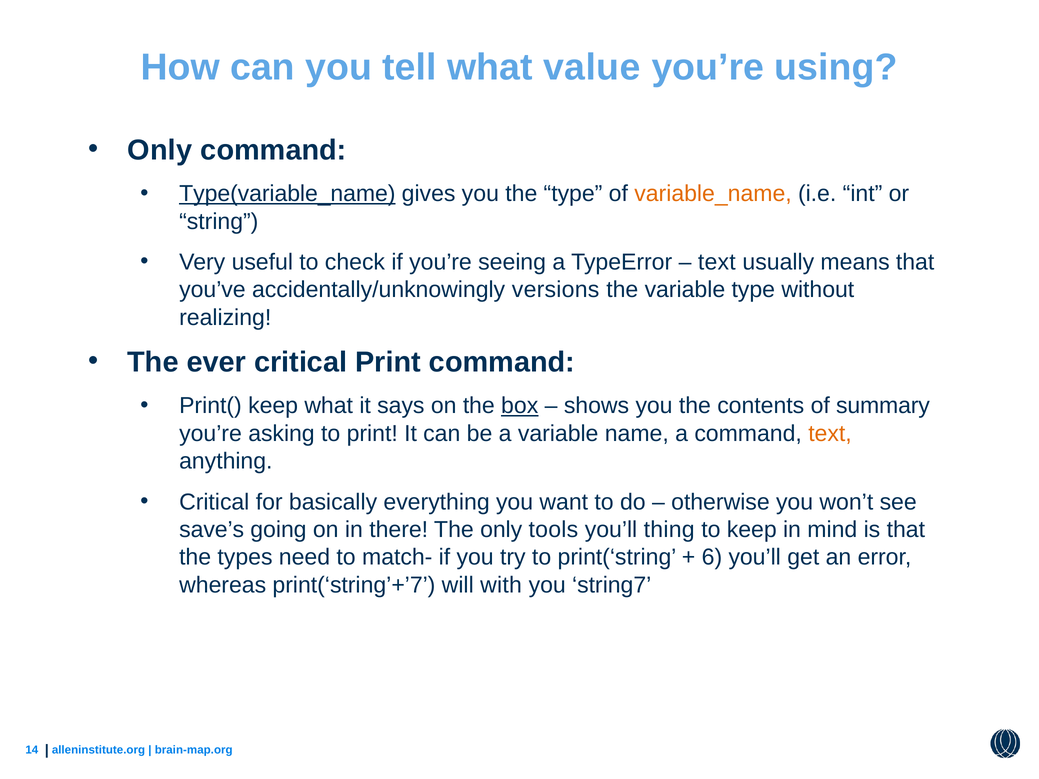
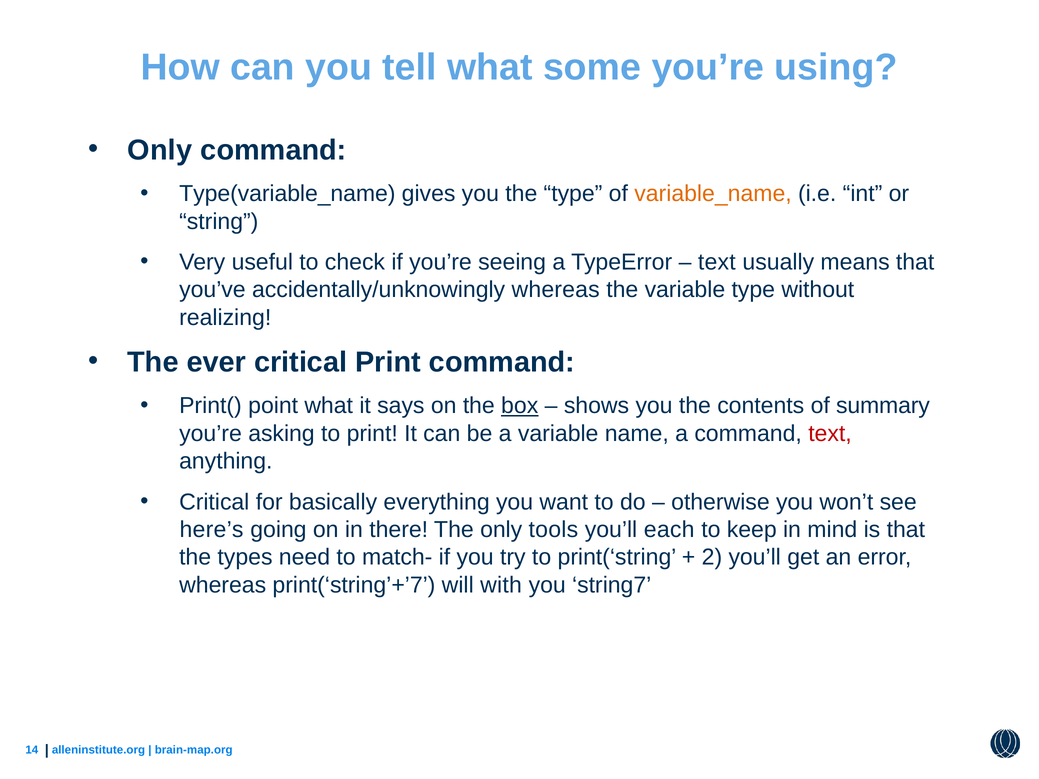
value: value -> some (592, 67)
Type(variable_name underline: present -> none (287, 194)
accidentally/unknowingly versions: versions -> whereas (556, 290)
Print( keep: keep -> point (273, 406)
text colour: orange -> red (830, 434)
save’s: save’s -> here’s (212, 530)
thing: thing -> each (669, 530)
6: 6 -> 2 (712, 557)
